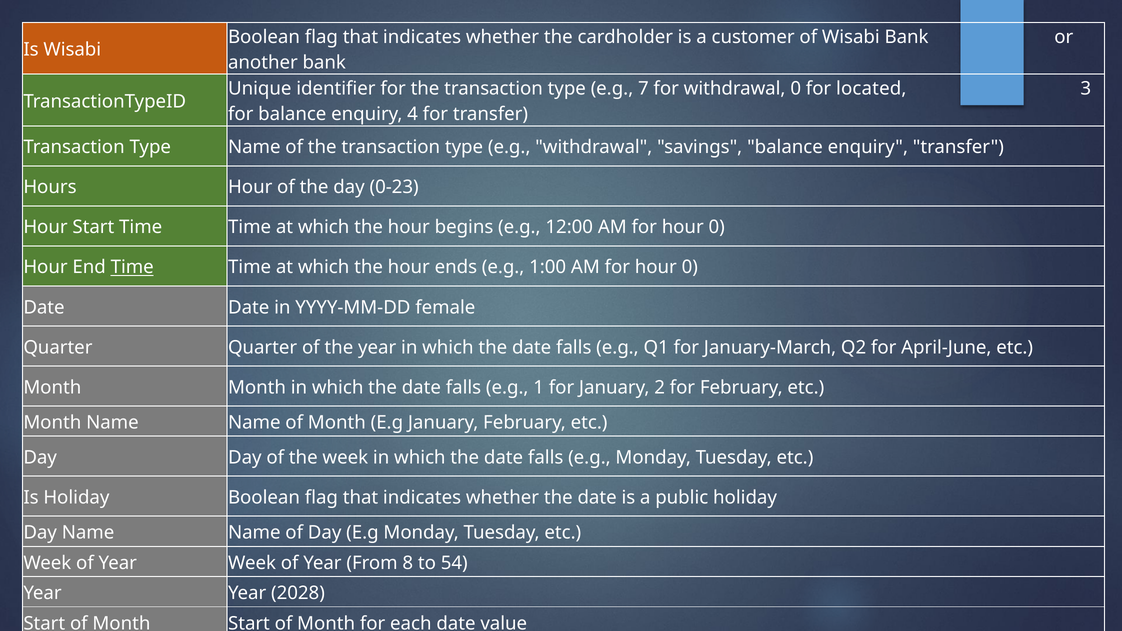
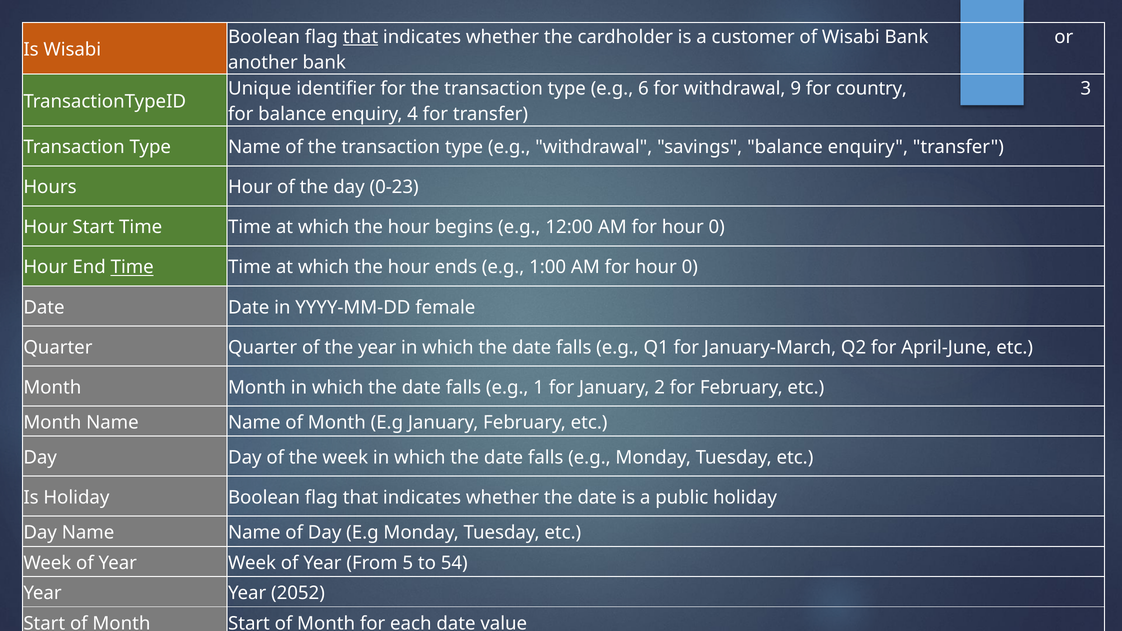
that underline: none -> present (360, 37)
7: 7 -> 6 (643, 89)
withdrawal 0: 0 -> 9 (796, 89)
located: located -> country (871, 89)
8: 8 -> 5 (408, 563)
2028: 2028 -> 2052 (298, 593)
